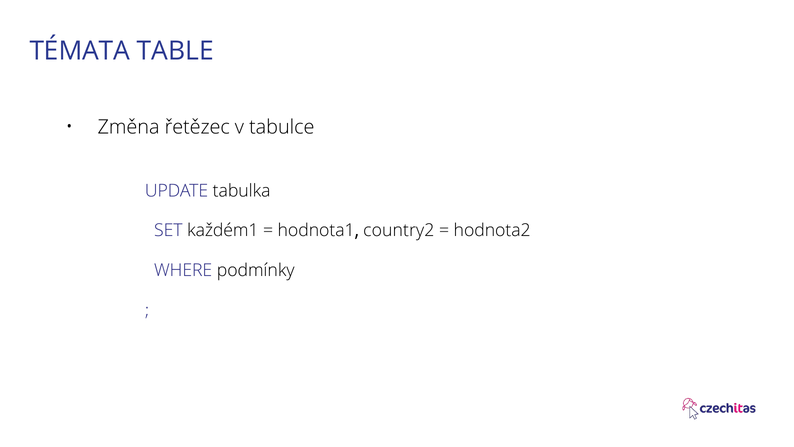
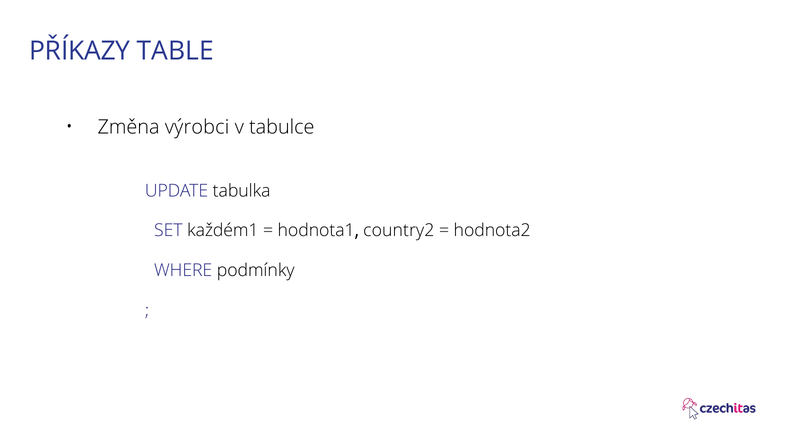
TÉMATA: TÉMATA -> PŘÍKAZY (80, 51)
řetězec: řetězec -> výrobci (197, 127)
